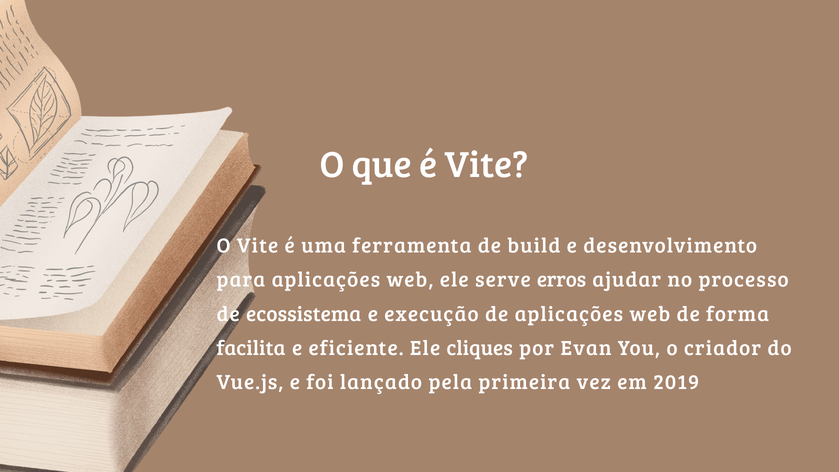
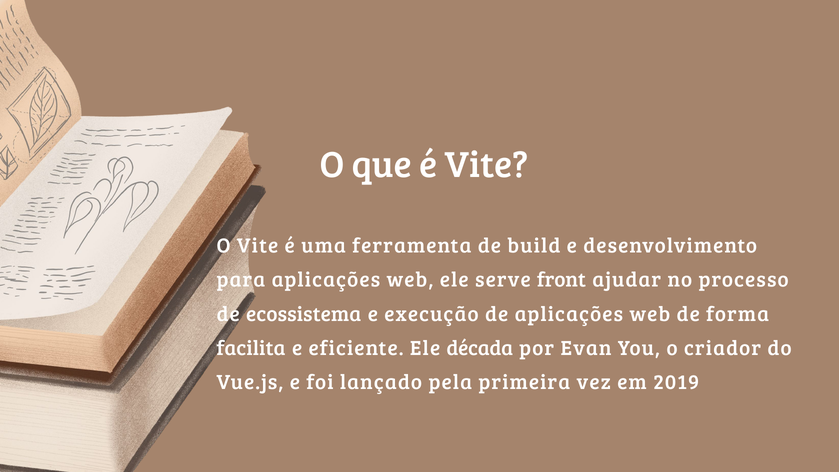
erros: erros -> front (561, 280)
cliques: cliques -> década (480, 348)
